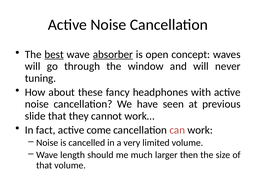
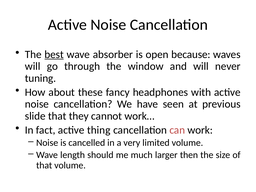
absorber underline: present -> none (113, 54)
concept: concept -> because (191, 54)
come: come -> thing (99, 130)
